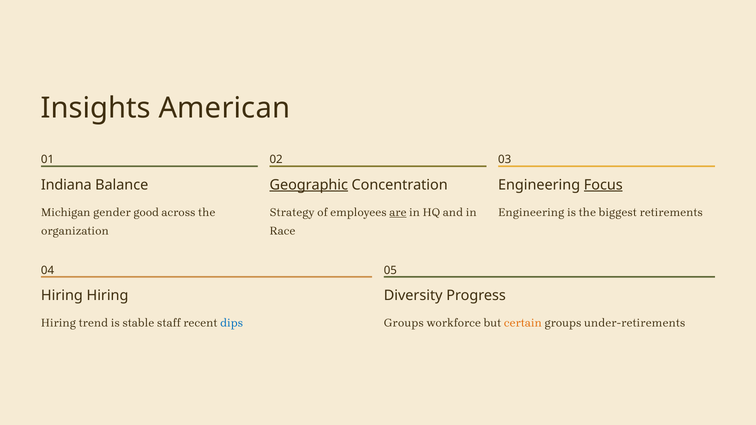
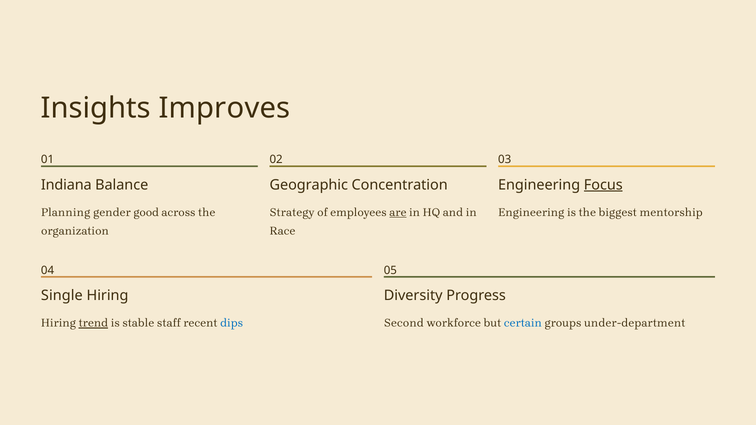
American: American -> Improves (224, 108)
Geographic underline: present -> none (309, 185)
Michigan: Michigan -> Planning (66, 212)
retirements: retirements -> mentorship (671, 212)
Hiring: Hiring -> Single (62, 296)
trend underline: none -> present (93, 323)
Groups: Groups -> Second (404, 323)
certain colour: orange -> blue (523, 323)
under-retirements: under-retirements -> under-department (635, 323)
